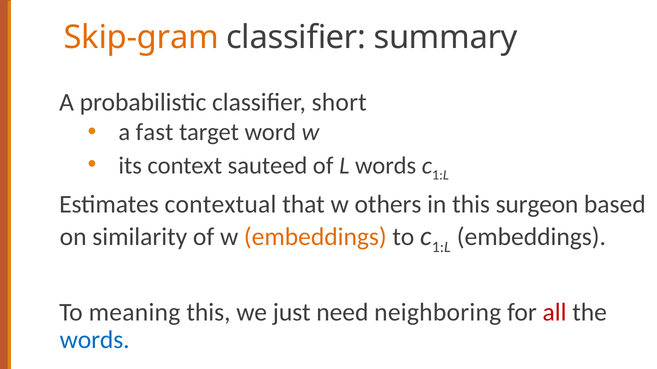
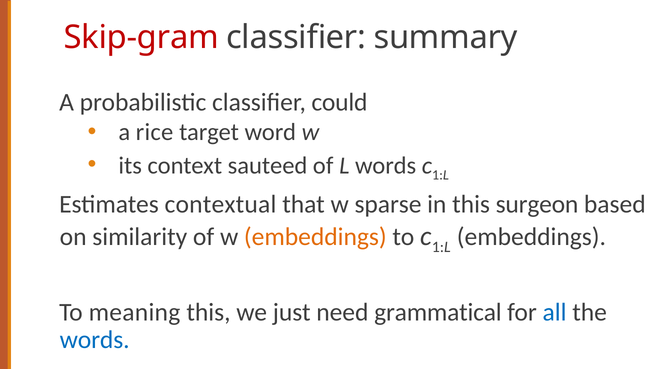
Skip-gram colour: orange -> red (141, 37)
short: short -> could (339, 102)
fast: fast -> rice (155, 132)
others: others -> sparse (388, 205)
neighboring: neighboring -> grammatical (438, 313)
all colour: red -> blue (555, 313)
